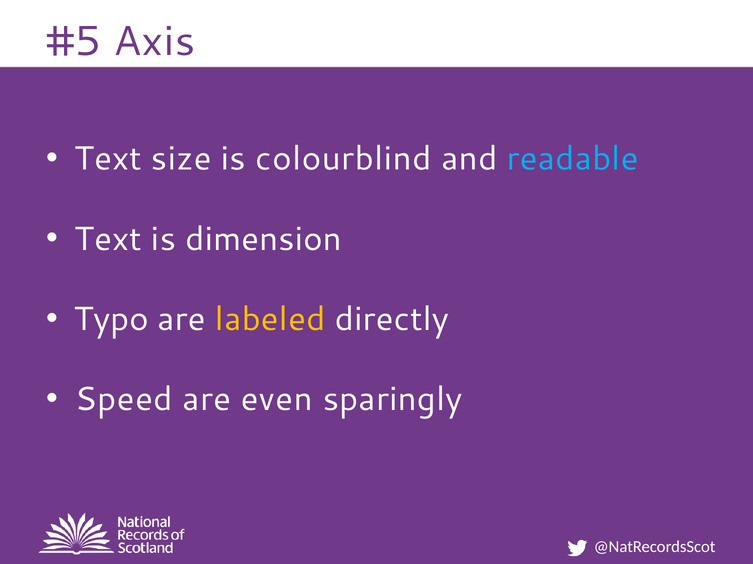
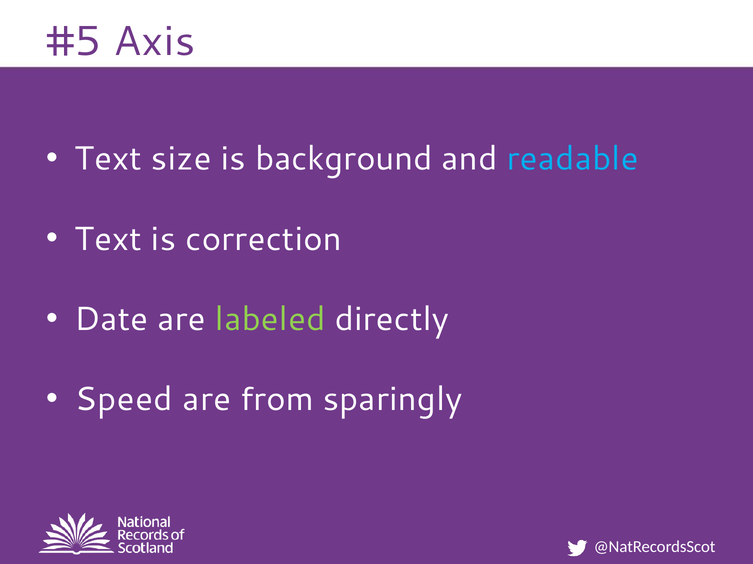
colourblind: colourblind -> background (344, 159)
dimension: dimension -> correction (264, 239)
Typo: Typo -> Date (111, 320)
labeled colour: yellow -> light green (270, 320)
even: even -> from (277, 400)
